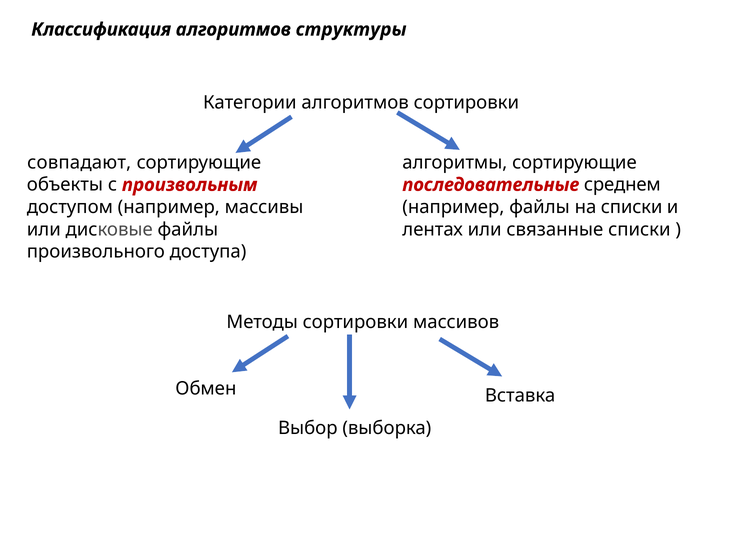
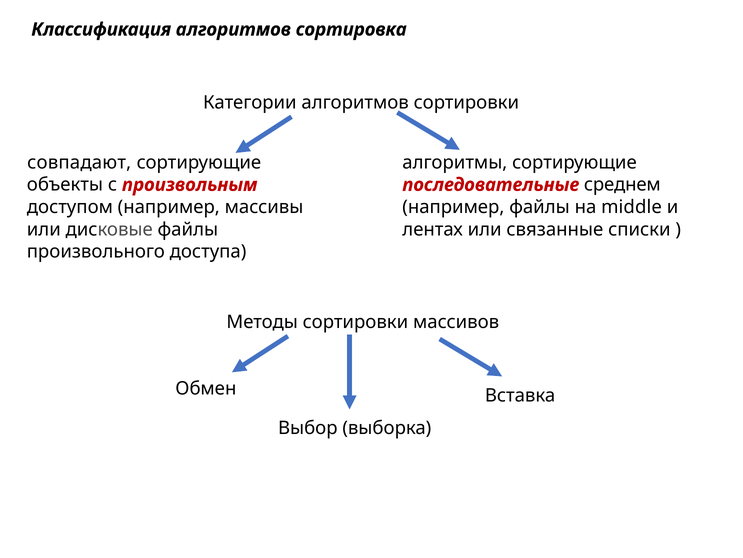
структуры: структуры -> сортировка (351, 29)
на списки: списки -> middle (632, 207)
